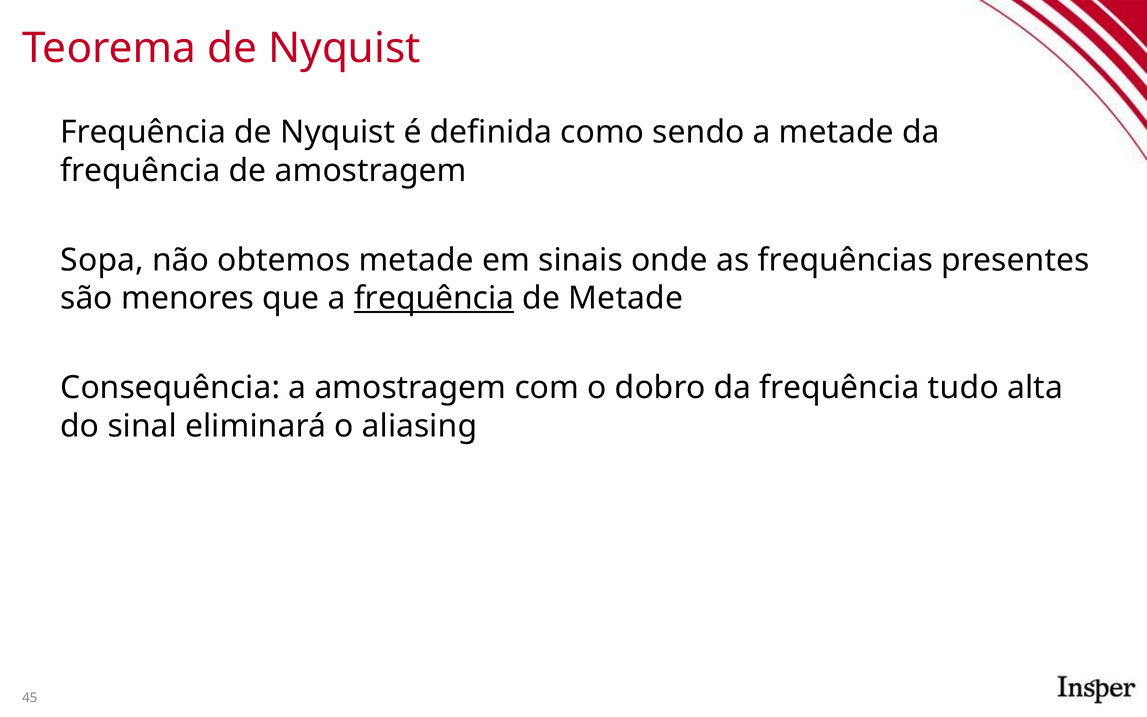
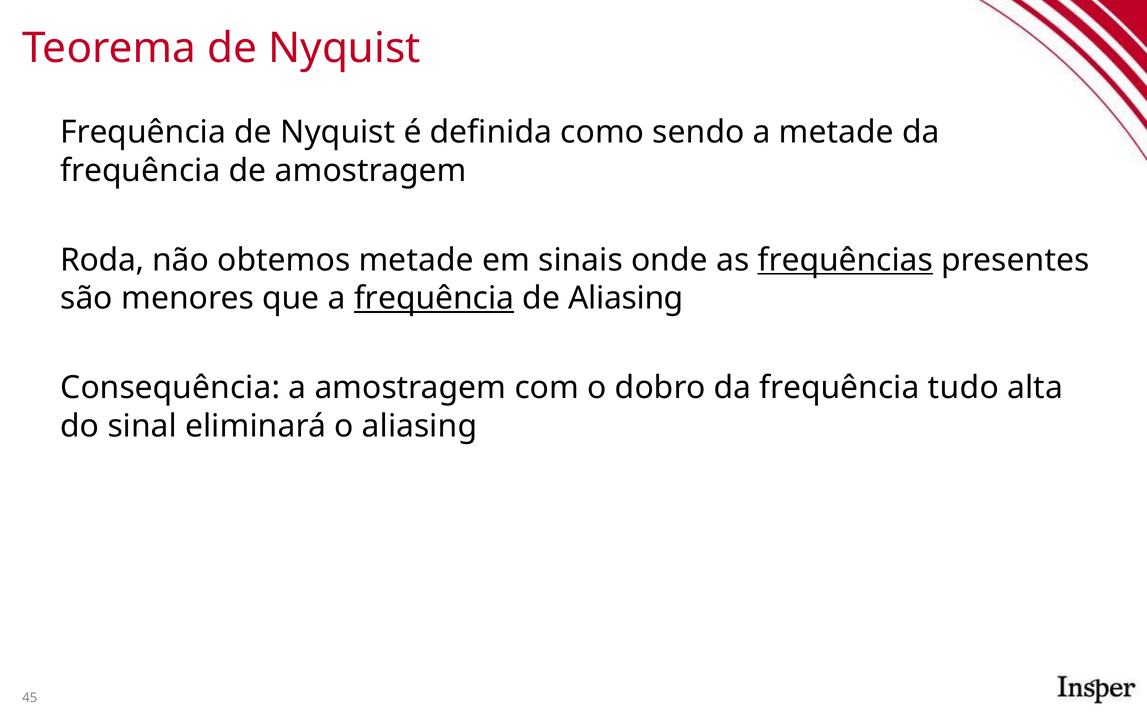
Sopa: Sopa -> Roda (102, 260)
frequências underline: none -> present (845, 260)
de Metade: Metade -> Aliasing (626, 298)
